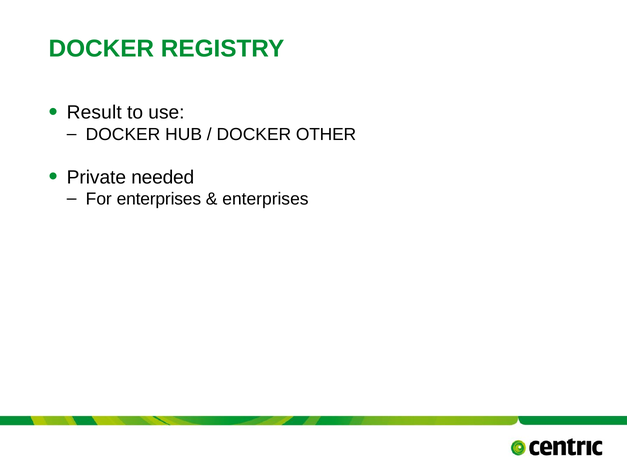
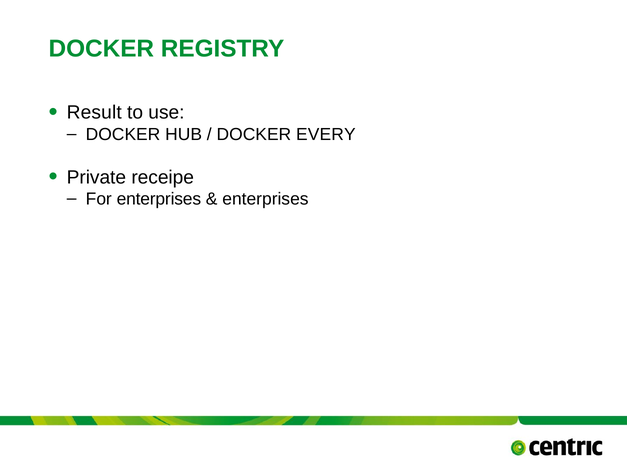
OTHER: OTHER -> EVERY (326, 134)
needed: needed -> receipe (163, 177)
